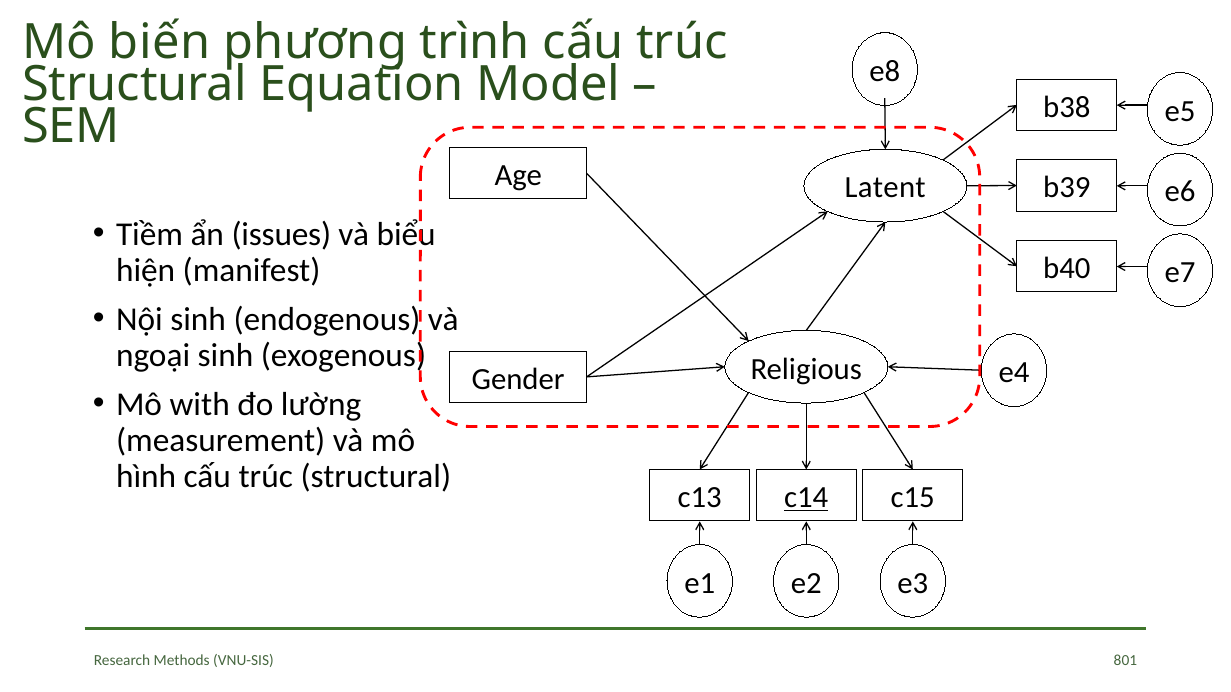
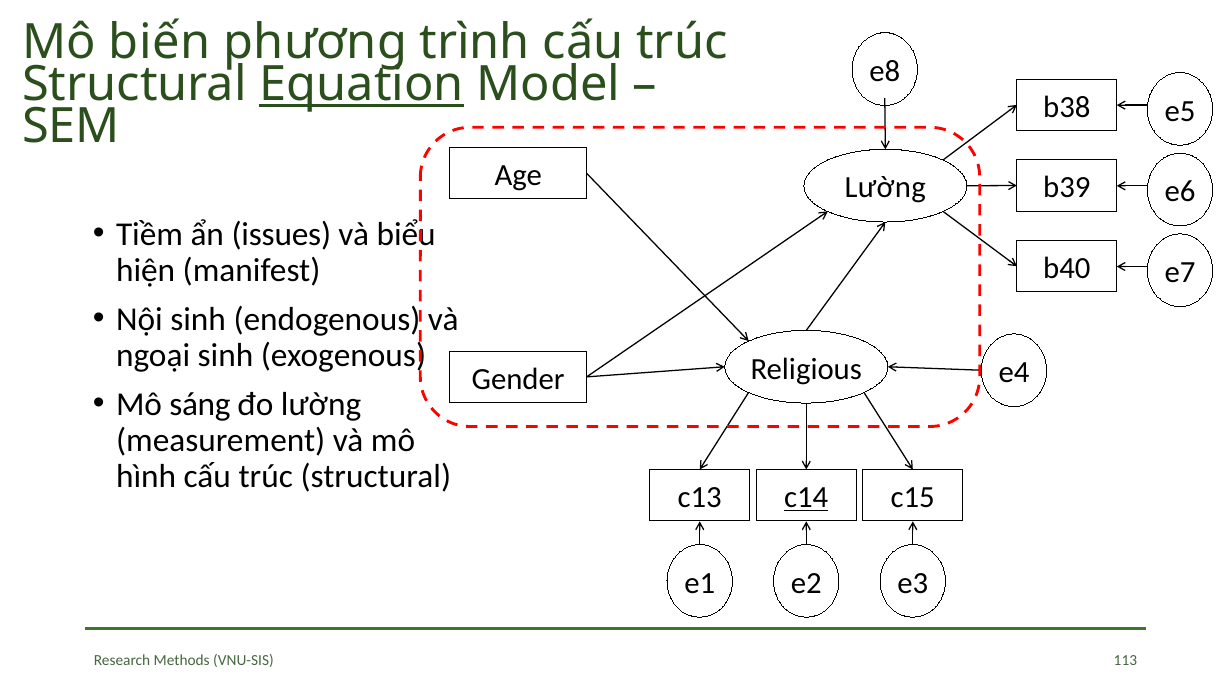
Equation underline: none -> present (362, 85)
Latent: Latent -> Lường (885, 188)
with: with -> sáng (200, 404)
801: 801 -> 113 (1125, 661)
